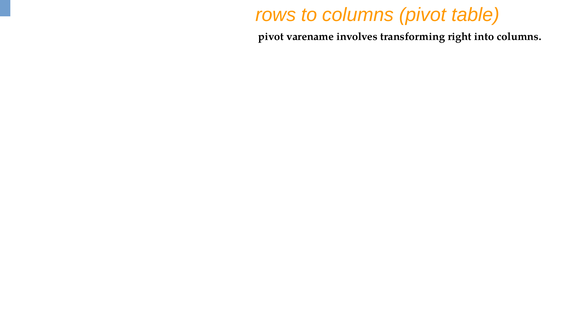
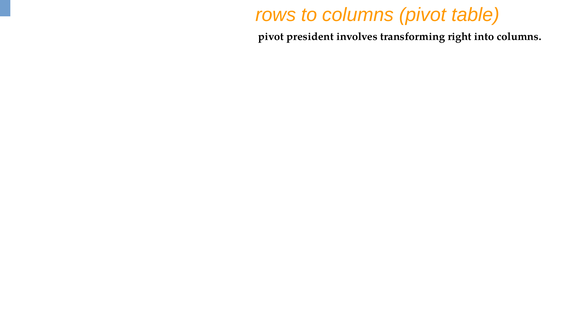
varename: varename -> president (310, 37)
